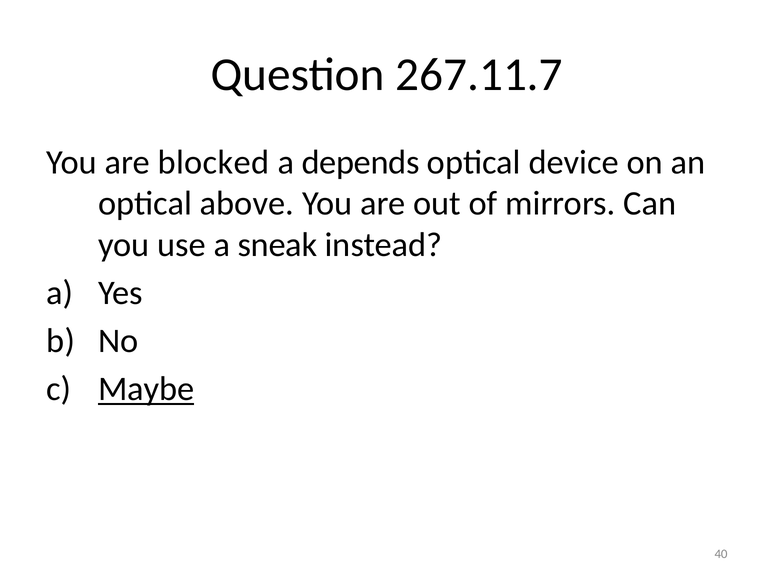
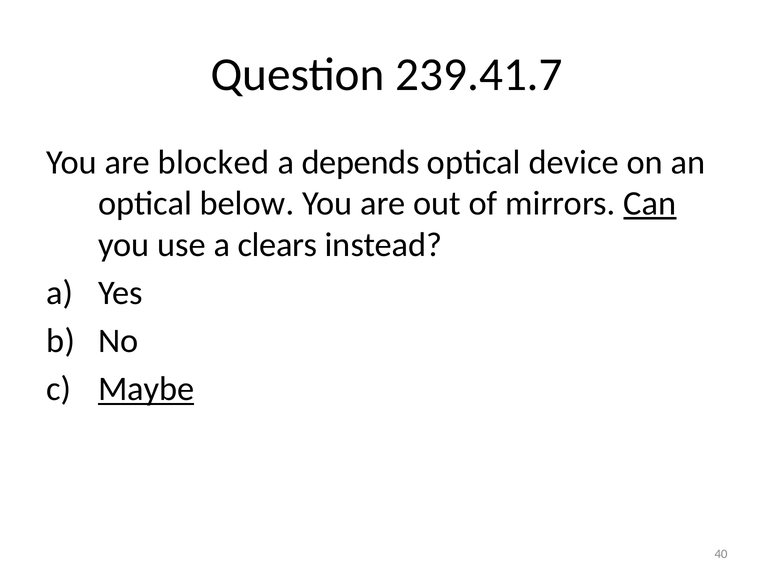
267.11.7: 267.11.7 -> 239.41.7 (479, 75)
above: above -> below (247, 204)
Can underline: none -> present (650, 204)
sneak: sneak -> clears (277, 245)
